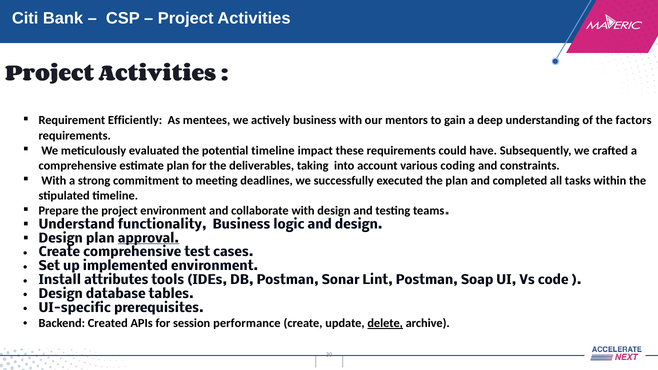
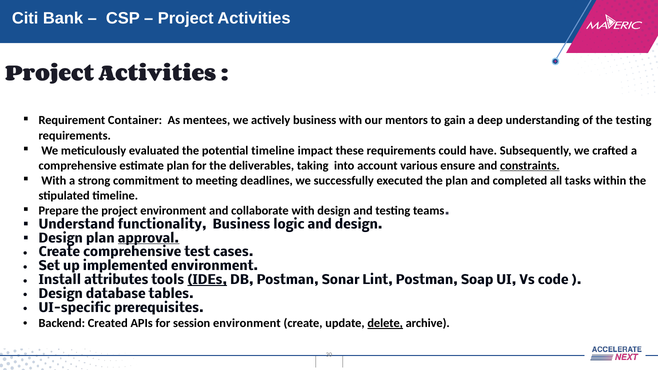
Efficiently: Efficiently -> Container (135, 120)
the factors: factors -> testing (634, 120)
coding: coding -> ensure (458, 166)
constraints underline: none -> present (530, 166)
IDEs underline: none -> present (207, 280)
session performance: performance -> environment (247, 323)
